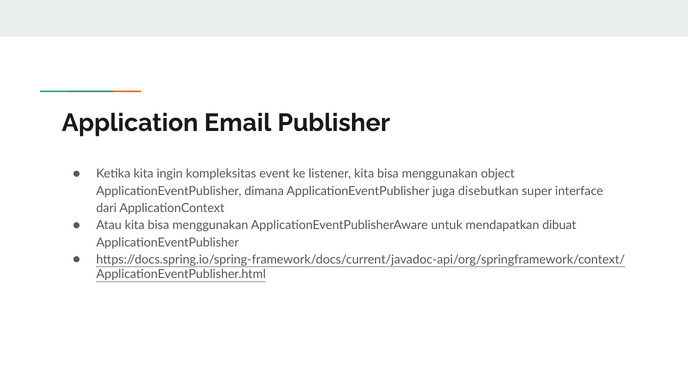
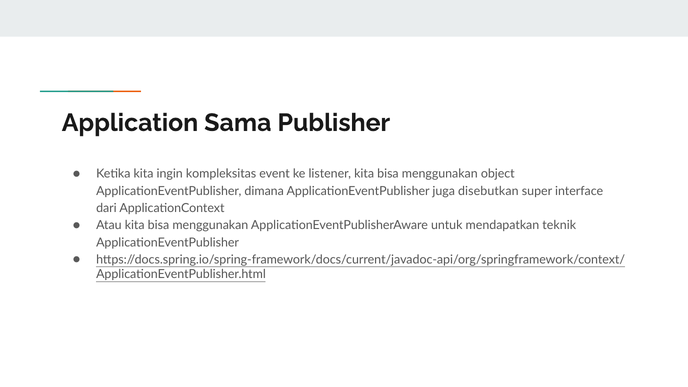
Email: Email -> Sama (238, 123)
dibuat: dibuat -> teknik (559, 225)
